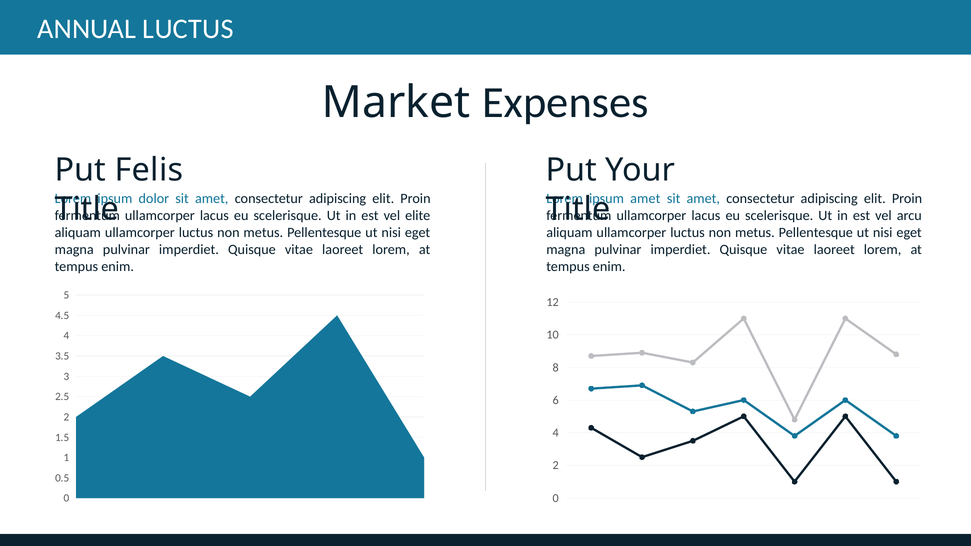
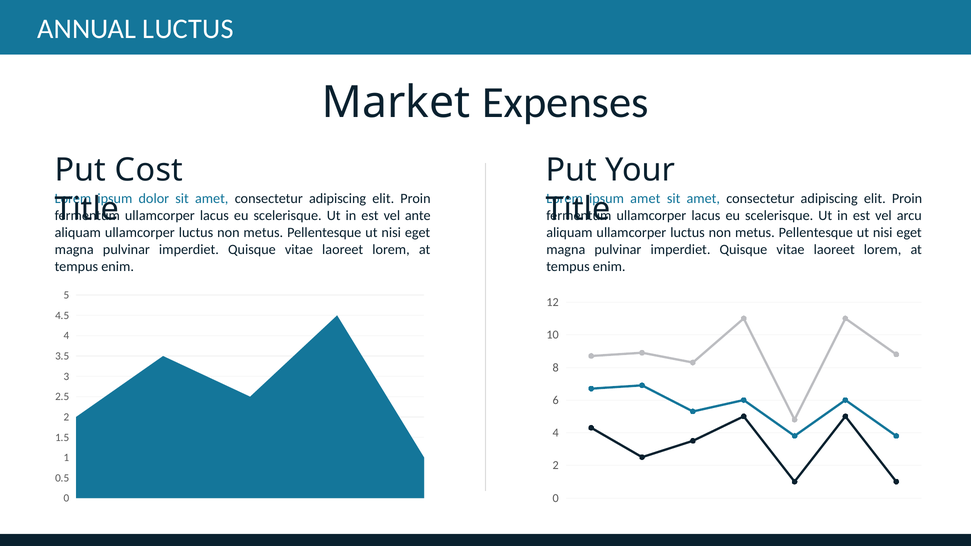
Felis: Felis -> Cost (149, 170)
elite: elite -> ante (418, 215)
